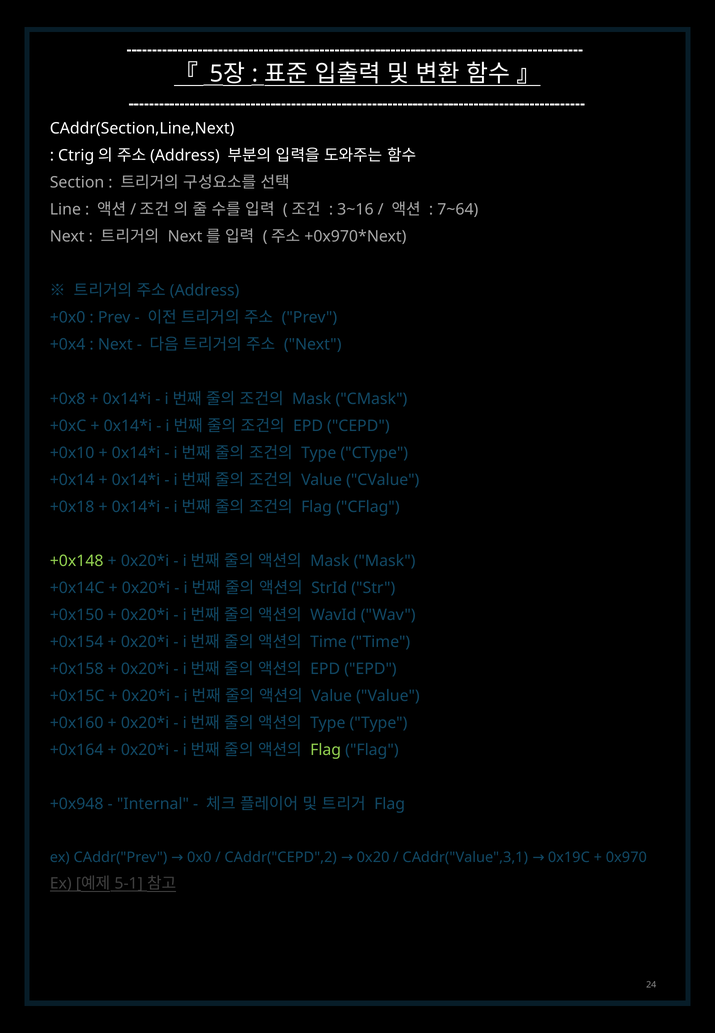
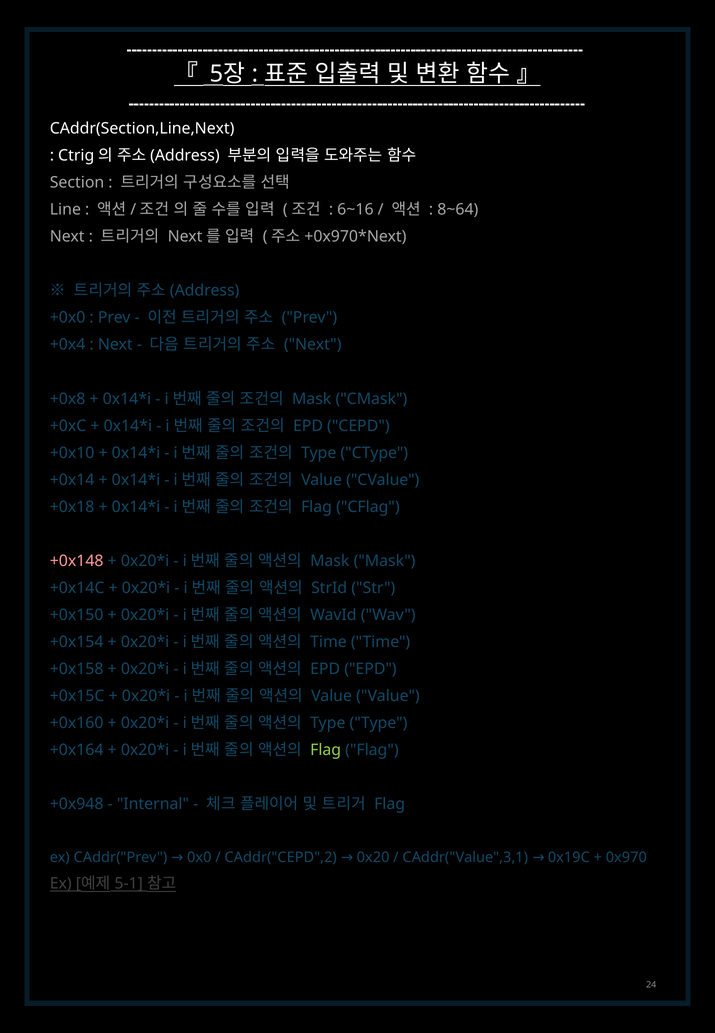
3~16: 3~16 -> 6~16 (355, 210)
7~64: 7~64 -> 8~64 (458, 210)
+0x148 colour: light green -> pink (77, 561)
